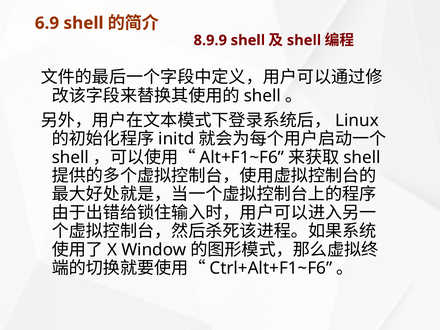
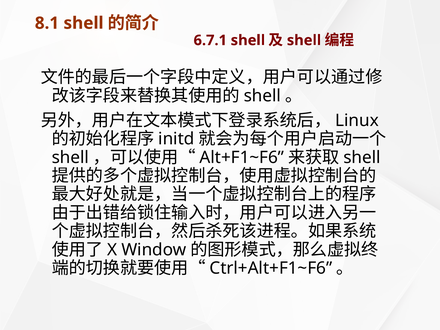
6.9: 6.9 -> 8.1 (47, 23)
8.9.9: 8.9.9 -> 6.7.1 (210, 40)
